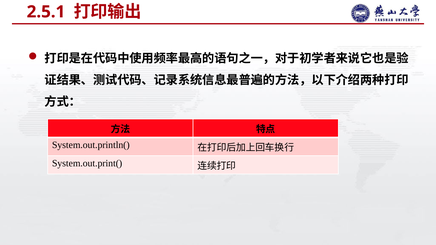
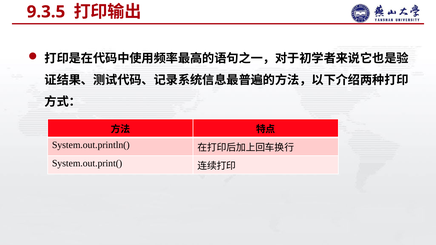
2.5.1: 2.5.1 -> 9.3.5 (46, 12)
